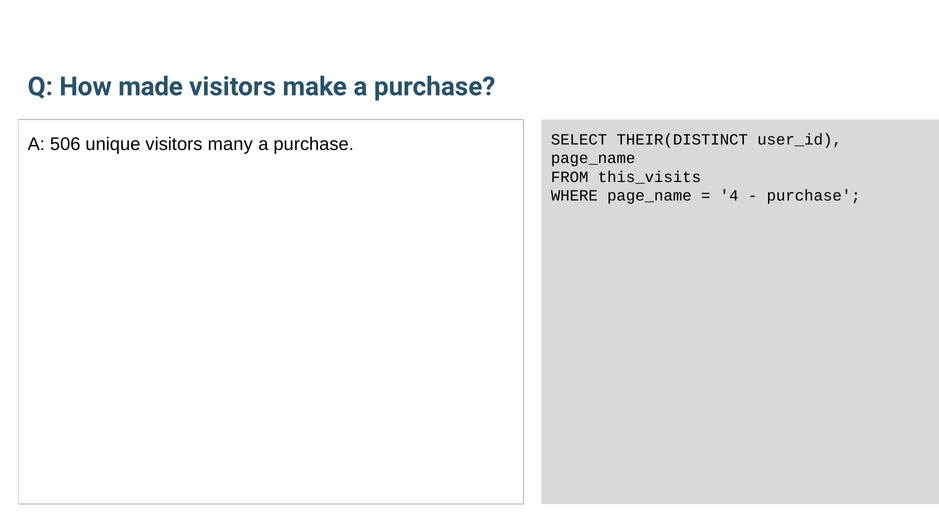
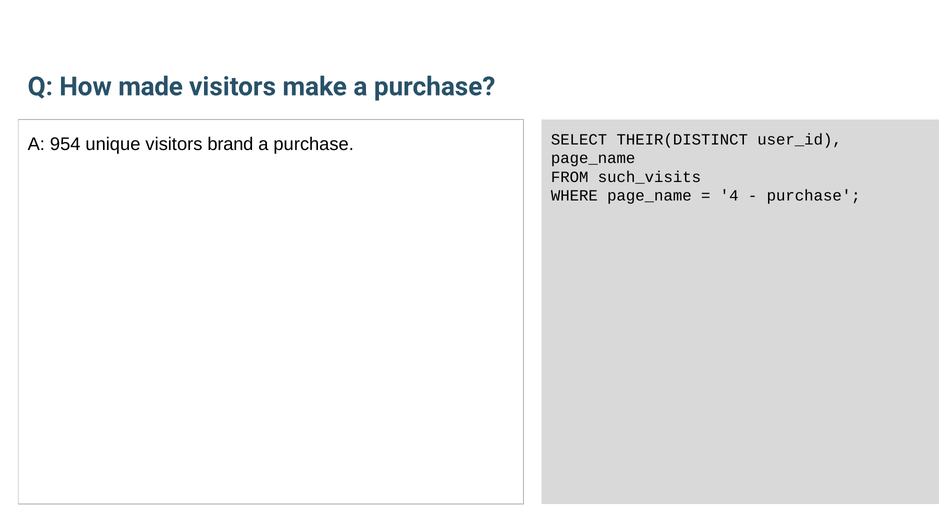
506: 506 -> 954 (65, 144)
many: many -> brand (230, 144)
this_visits: this_visits -> such_visits (649, 177)
